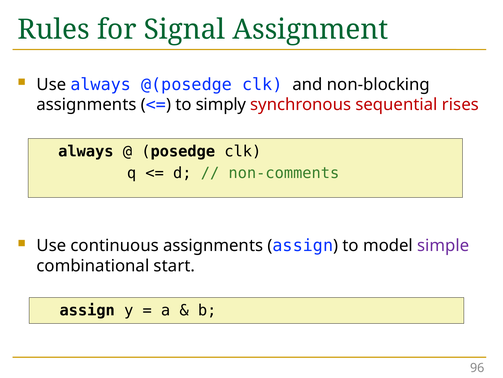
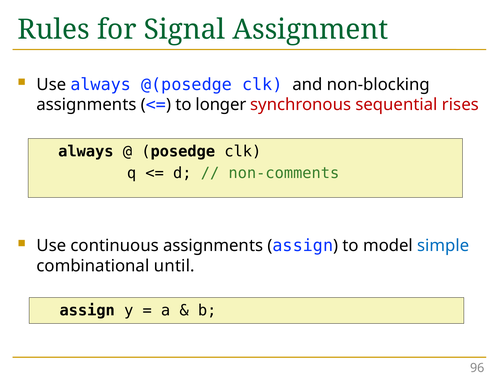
simply: simply -> longer (221, 104)
simple colour: purple -> blue (443, 245)
start: start -> until (174, 265)
